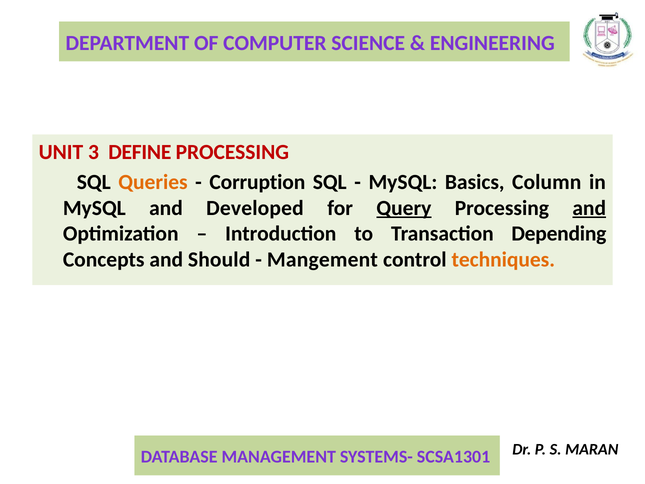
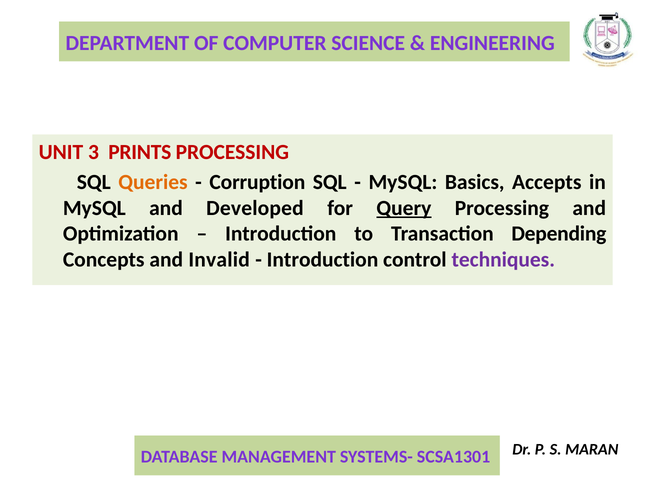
DEFINE: DEFINE -> PRINTS (140, 152)
Column: Column -> Accepts (547, 182)
and underline: present -> none (589, 208)
Should: Should -> Invalid (219, 260)
Mangement: Mangement -> Introduction (323, 260)
techniques colour: orange -> purple (503, 260)
